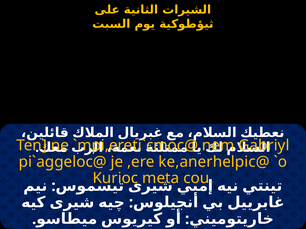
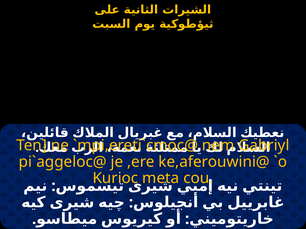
ke,anerhelpic@: ke,anerhelpic@ -> ke,aferouwini@ (214, 162)
